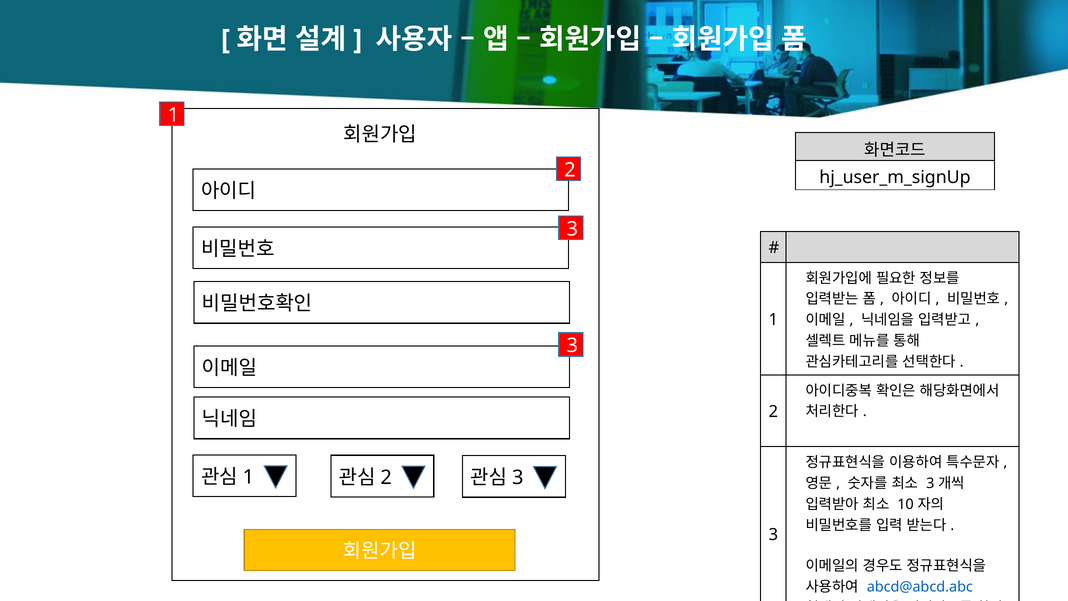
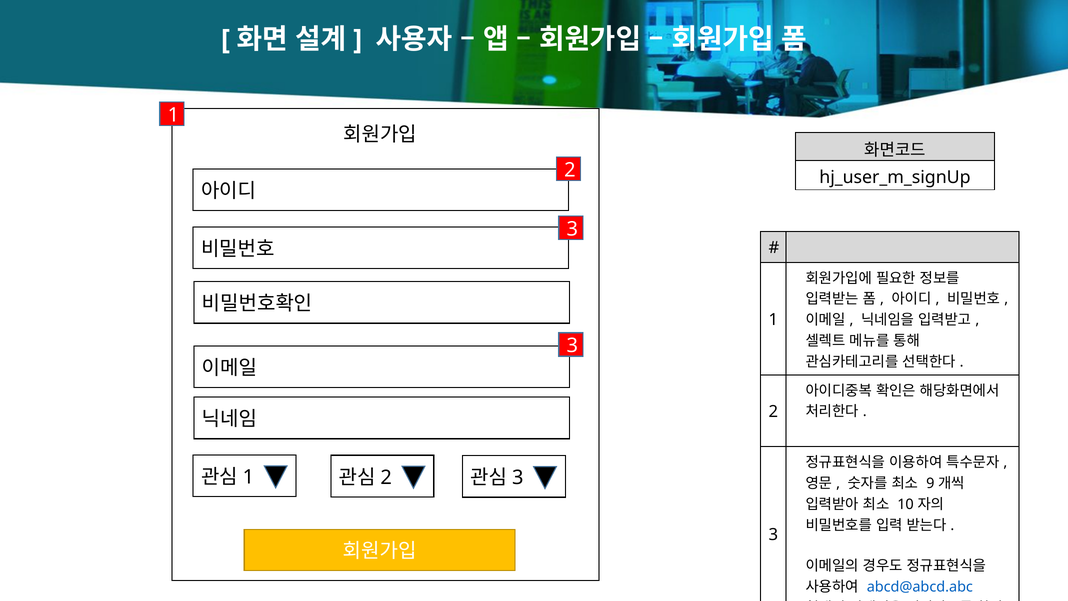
3: 3 -> 9 (930, 483)
